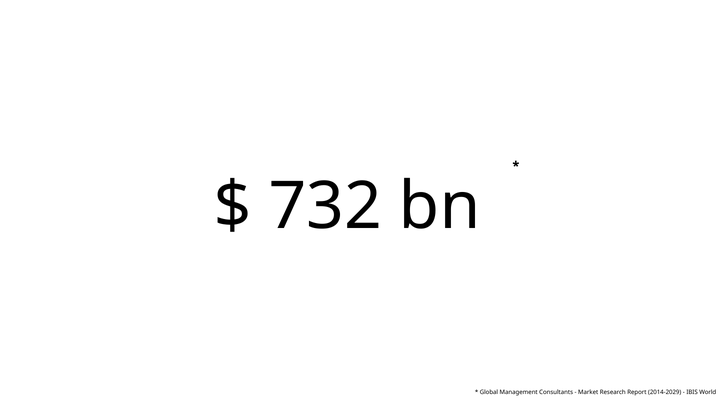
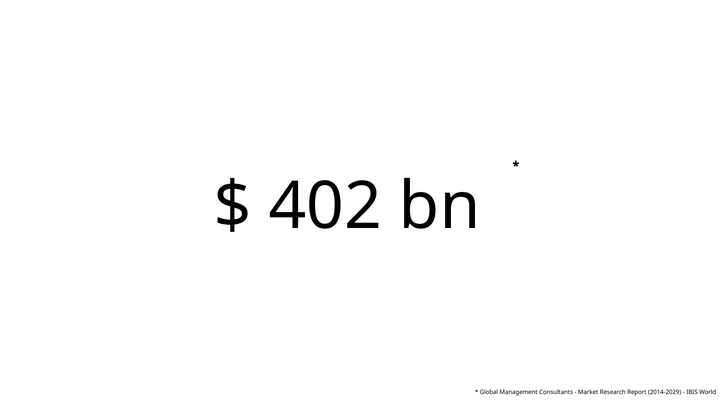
732: 732 -> 402 (325, 207)
